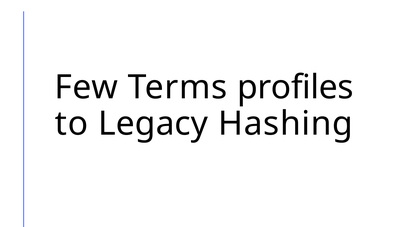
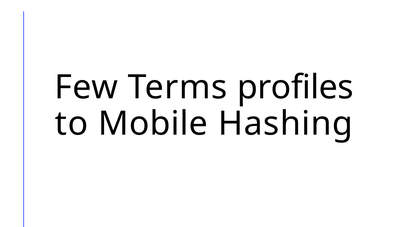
Legacy: Legacy -> Mobile (153, 124)
